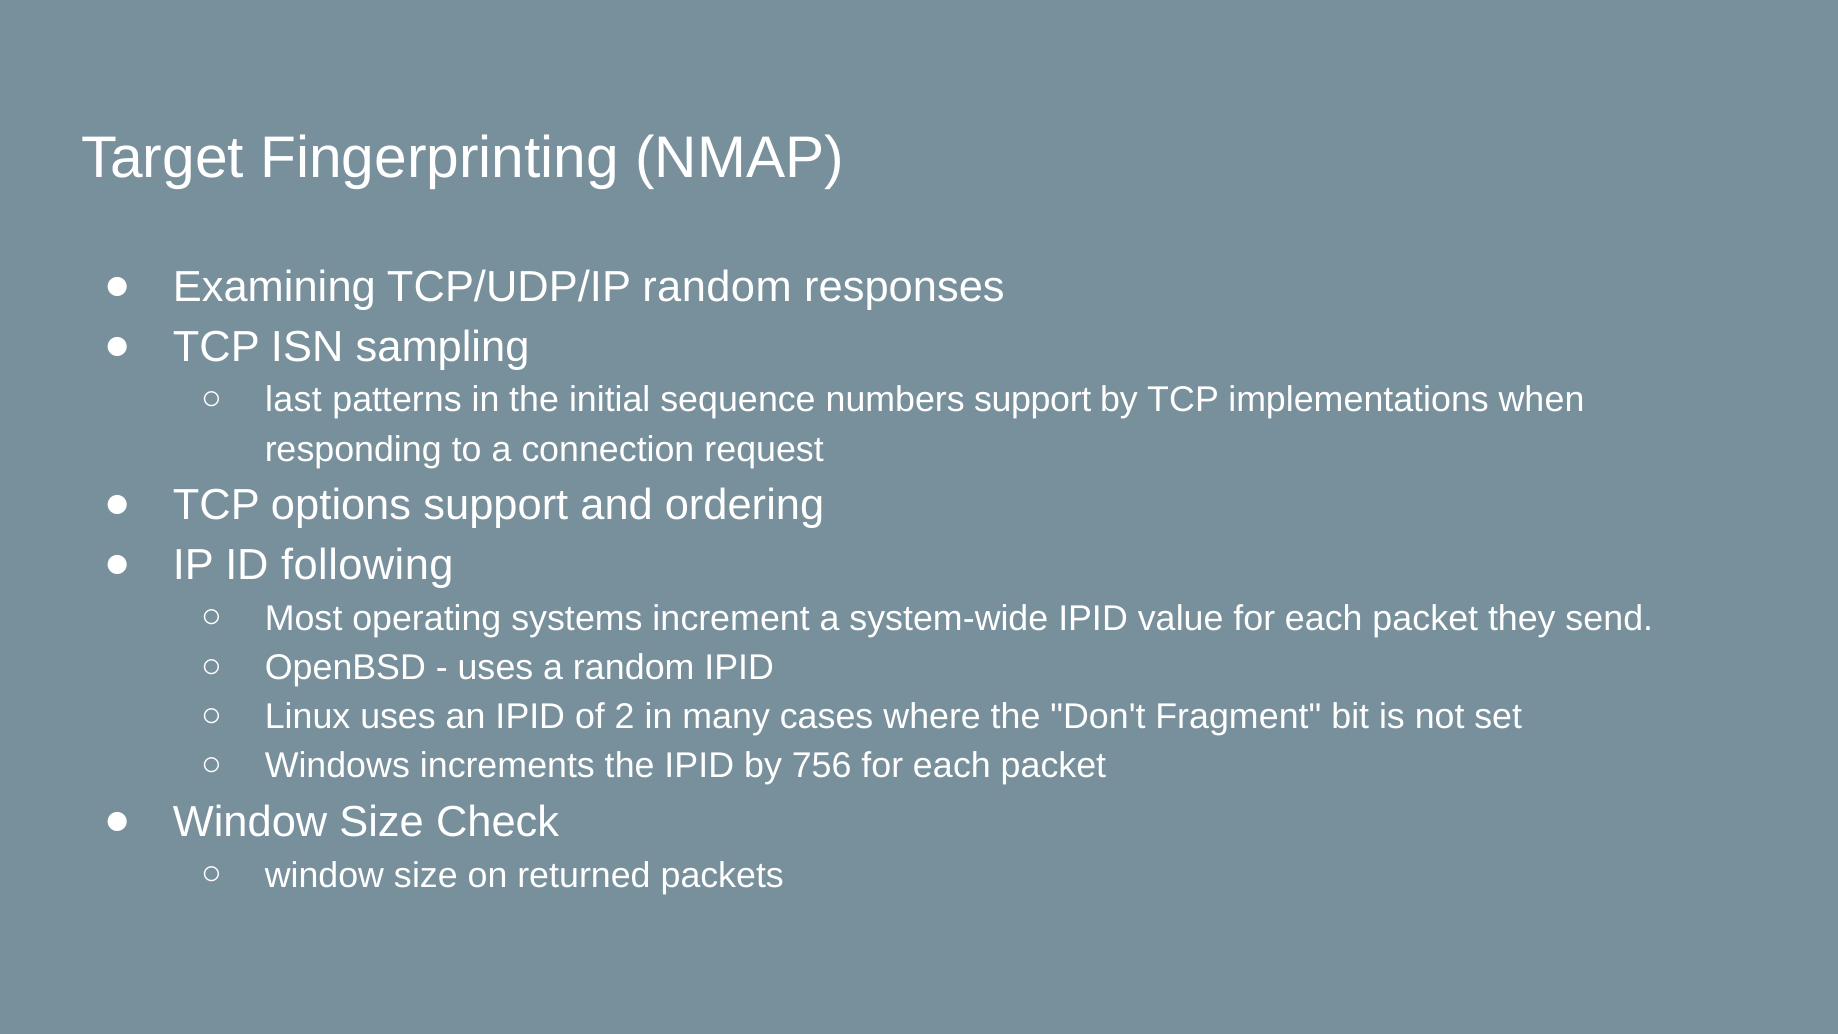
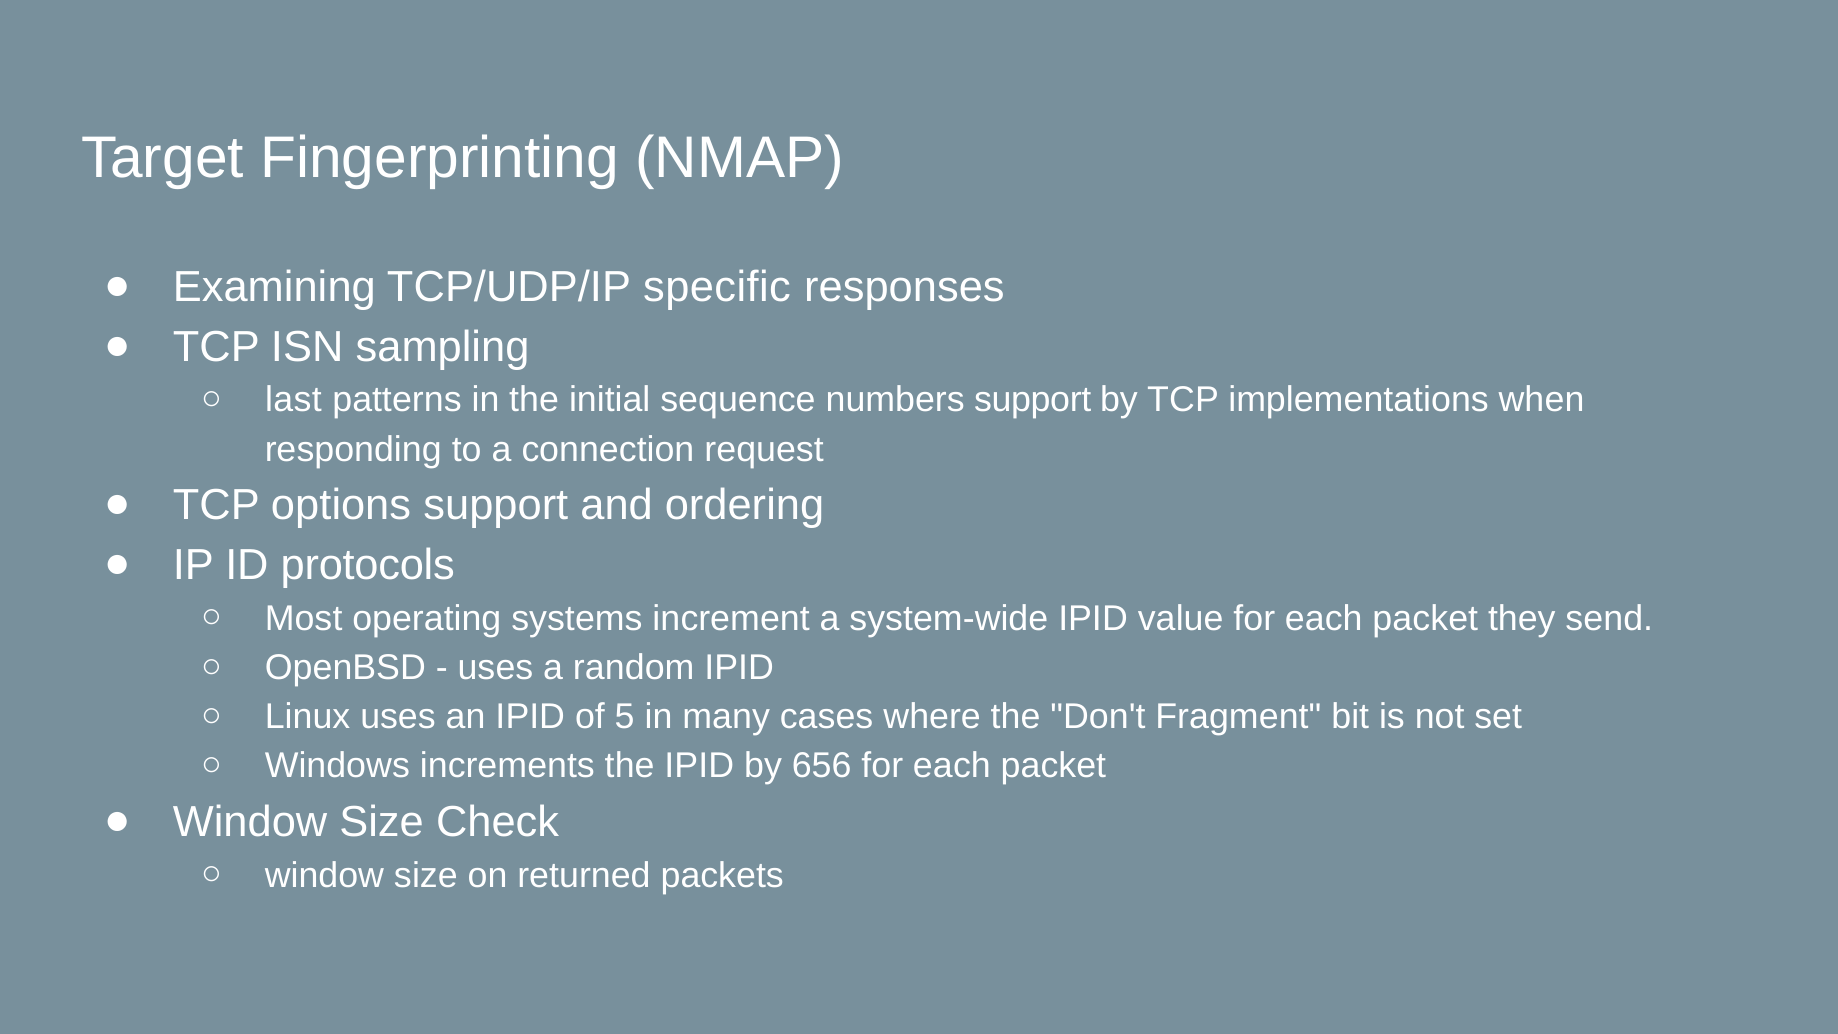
TCP/UDP/IP random: random -> specific (717, 287)
following: following -> protocols (368, 565)
2: 2 -> 5 (625, 717)
756: 756 -> 656 (822, 766)
